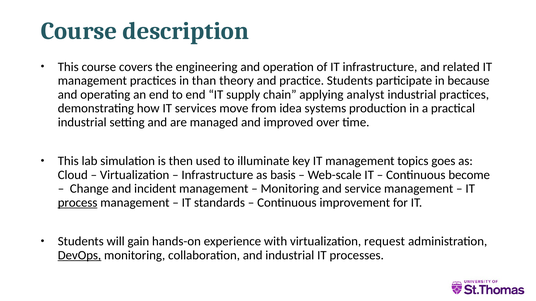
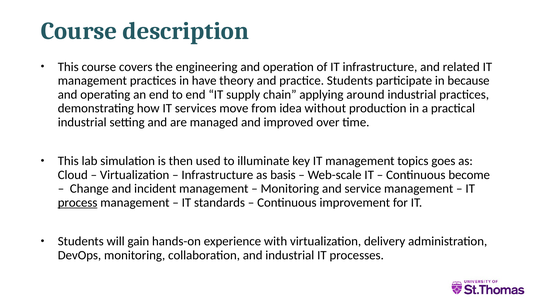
than: than -> have (204, 81)
analyst: analyst -> around (365, 95)
systems: systems -> without (325, 109)
request: request -> delivery (385, 242)
DevOps underline: present -> none (79, 256)
